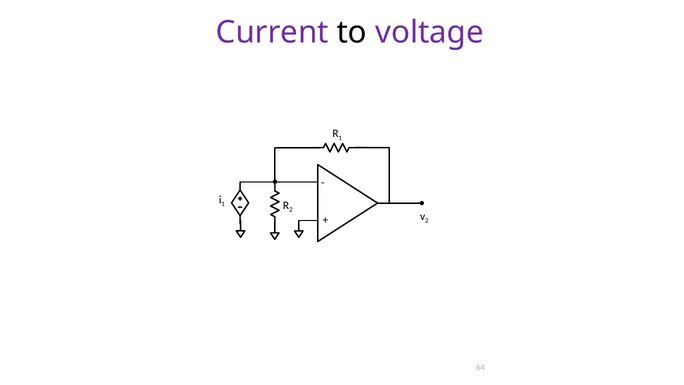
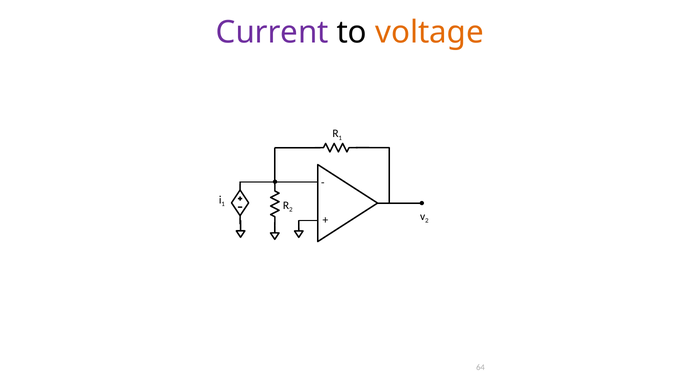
voltage colour: purple -> orange (430, 32)
